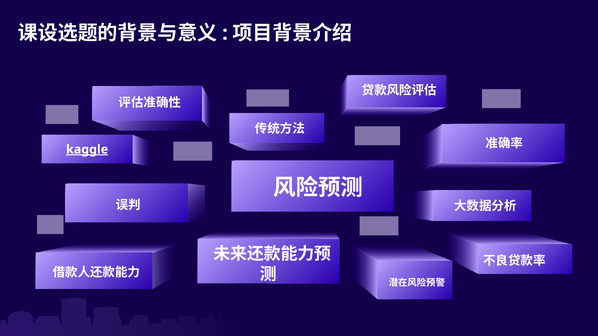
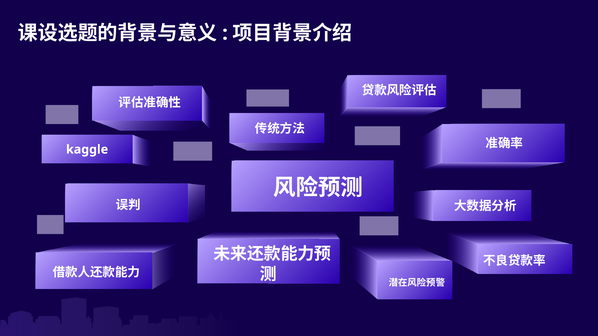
kaggle underline: present -> none (87, 150)
